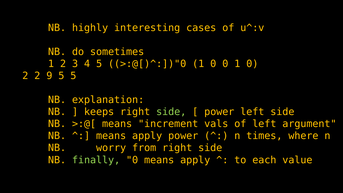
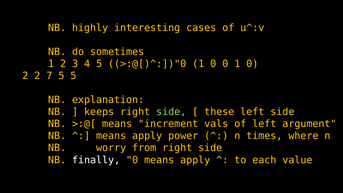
9: 9 -> 7 (49, 76)
power: power -> these (219, 112)
finally colour: light green -> white (96, 160)
